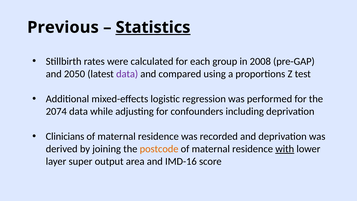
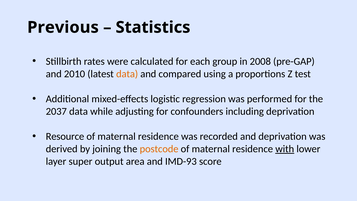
Statistics underline: present -> none (153, 27)
2050: 2050 -> 2010 (75, 74)
data colour: purple -> orange (127, 74)
2074: 2074 -> 2037 (56, 111)
Clinicians: Clinicians -> Resource (65, 136)
IMD-16: IMD-16 -> IMD-93 (181, 161)
